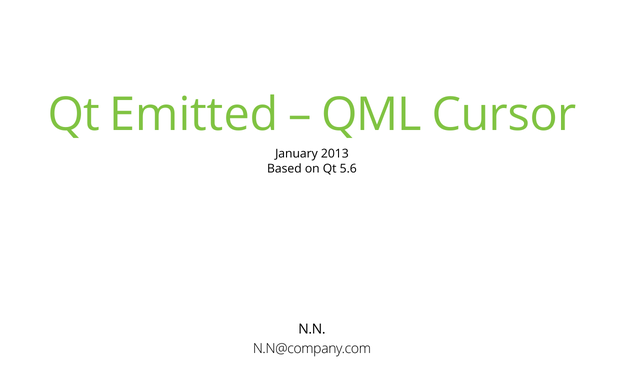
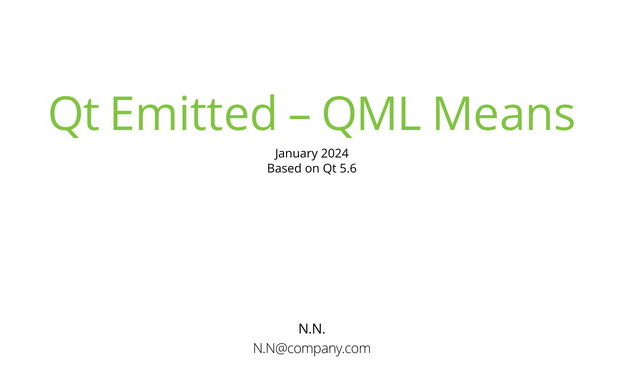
Cursor: Cursor -> Means (504, 115)
2013: 2013 -> 2024 (335, 154)
